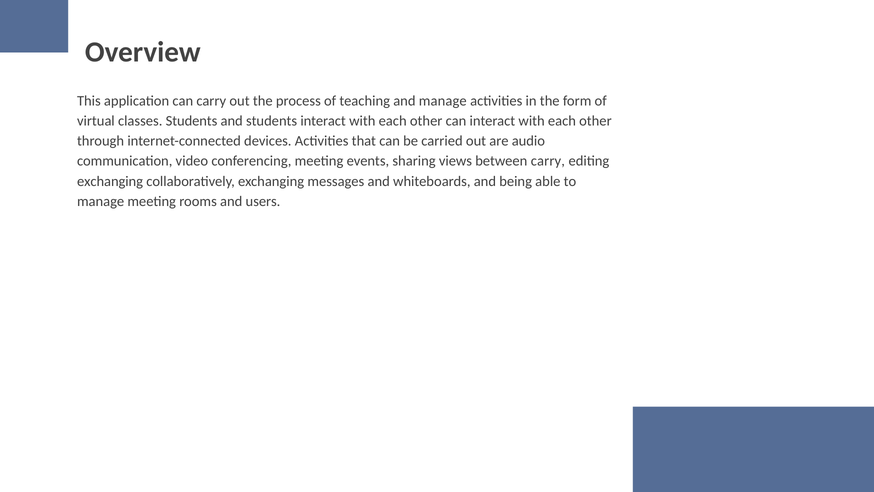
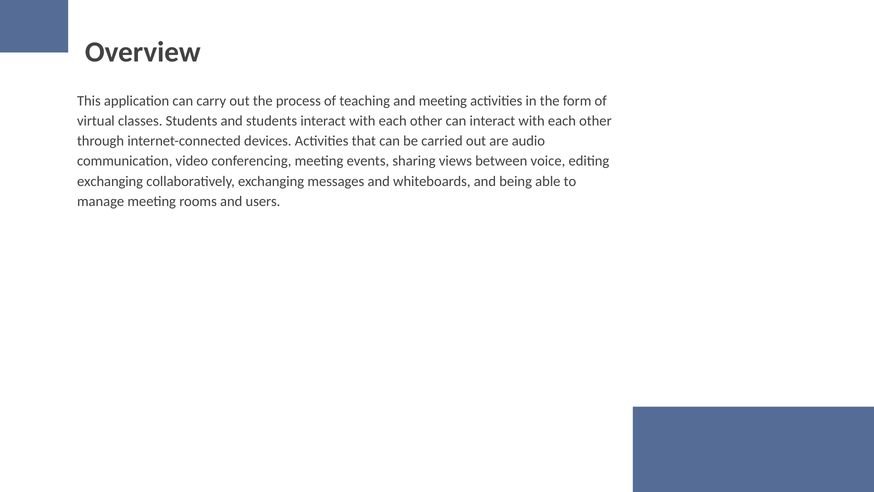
and manage: manage -> meeting (443, 101)
between carry: carry -> voice (548, 161)
